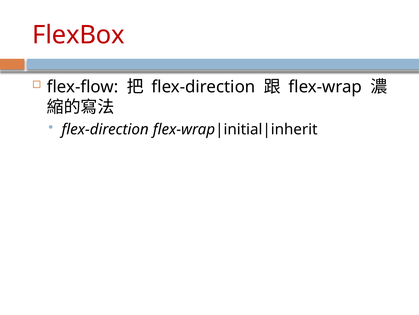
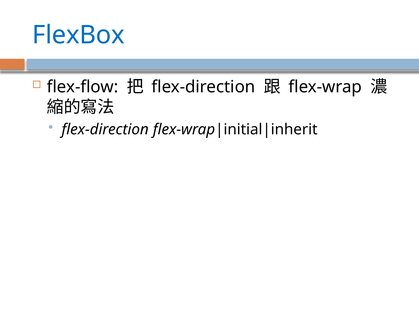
FlexBox colour: red -> blue (79, 35)
